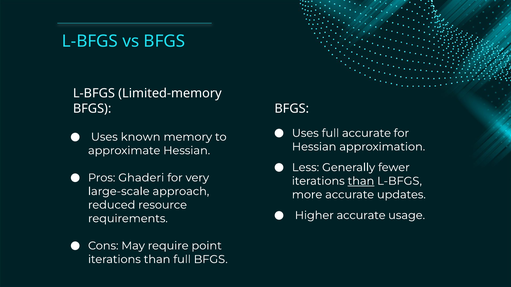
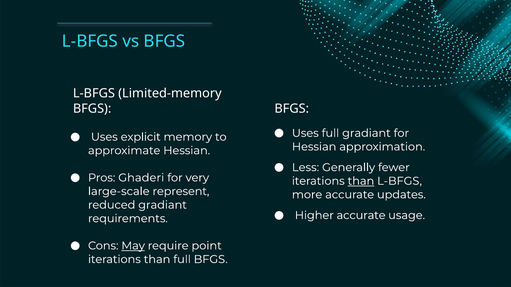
full accurate: accurate -> gradiant (366, 133)
known: known -> explicit (141, 137)
approach: approach -> represent (181, 192)
reduced resource: resource -> gradiant (163, 205)
May underline: none -> present (133, 246)
